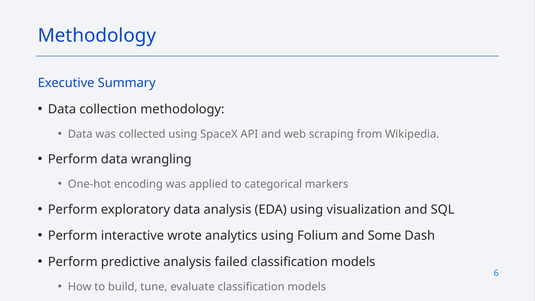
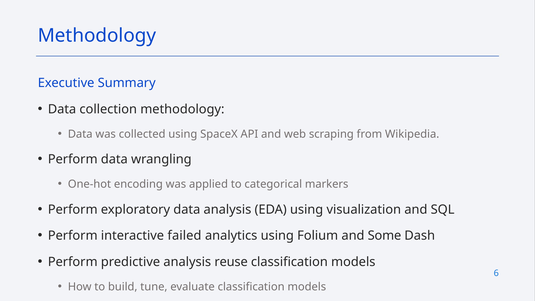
wrote: wrote -> failed (184, 236)
failed: failed -> reuse (231, 262)
